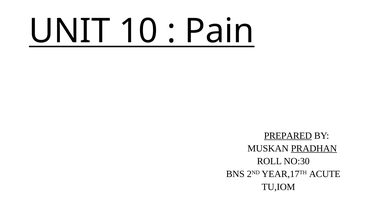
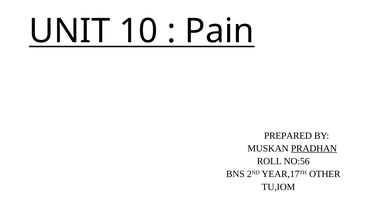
PREPARED underline: present -> none (288, 136)
NO:30: NO:30 -> NO:56 (297, 161)
ACUTE: ACUTE -> OTHER (325, 174)
